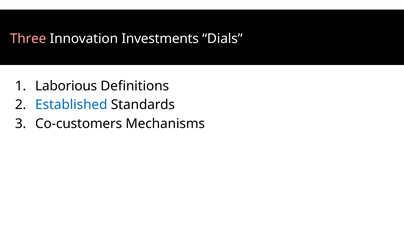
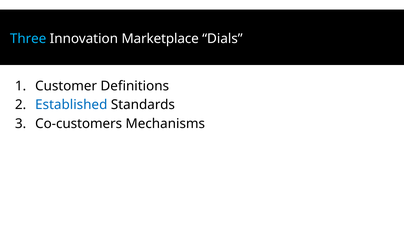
Three colour: pink -> light blue (28, 39)
Investments: Investments -> Marketplace (160, 39)
Laborious: Laborious -> Customer (66, 86)
